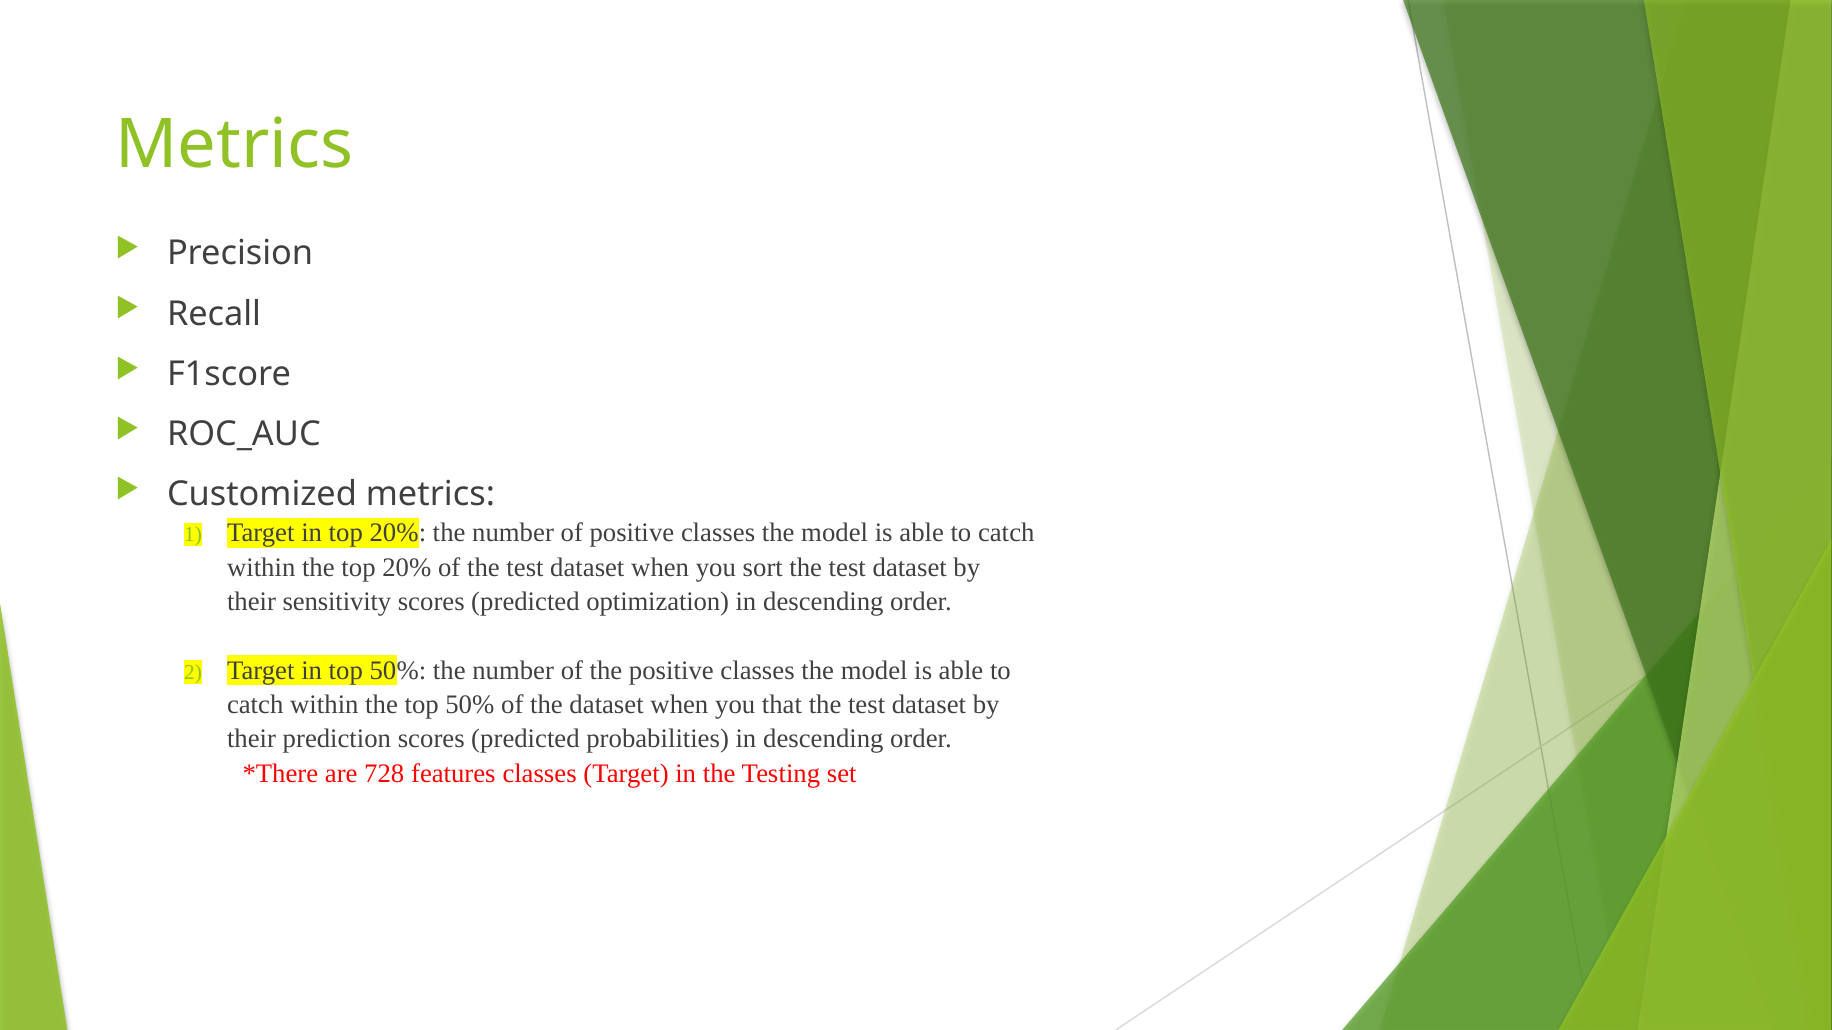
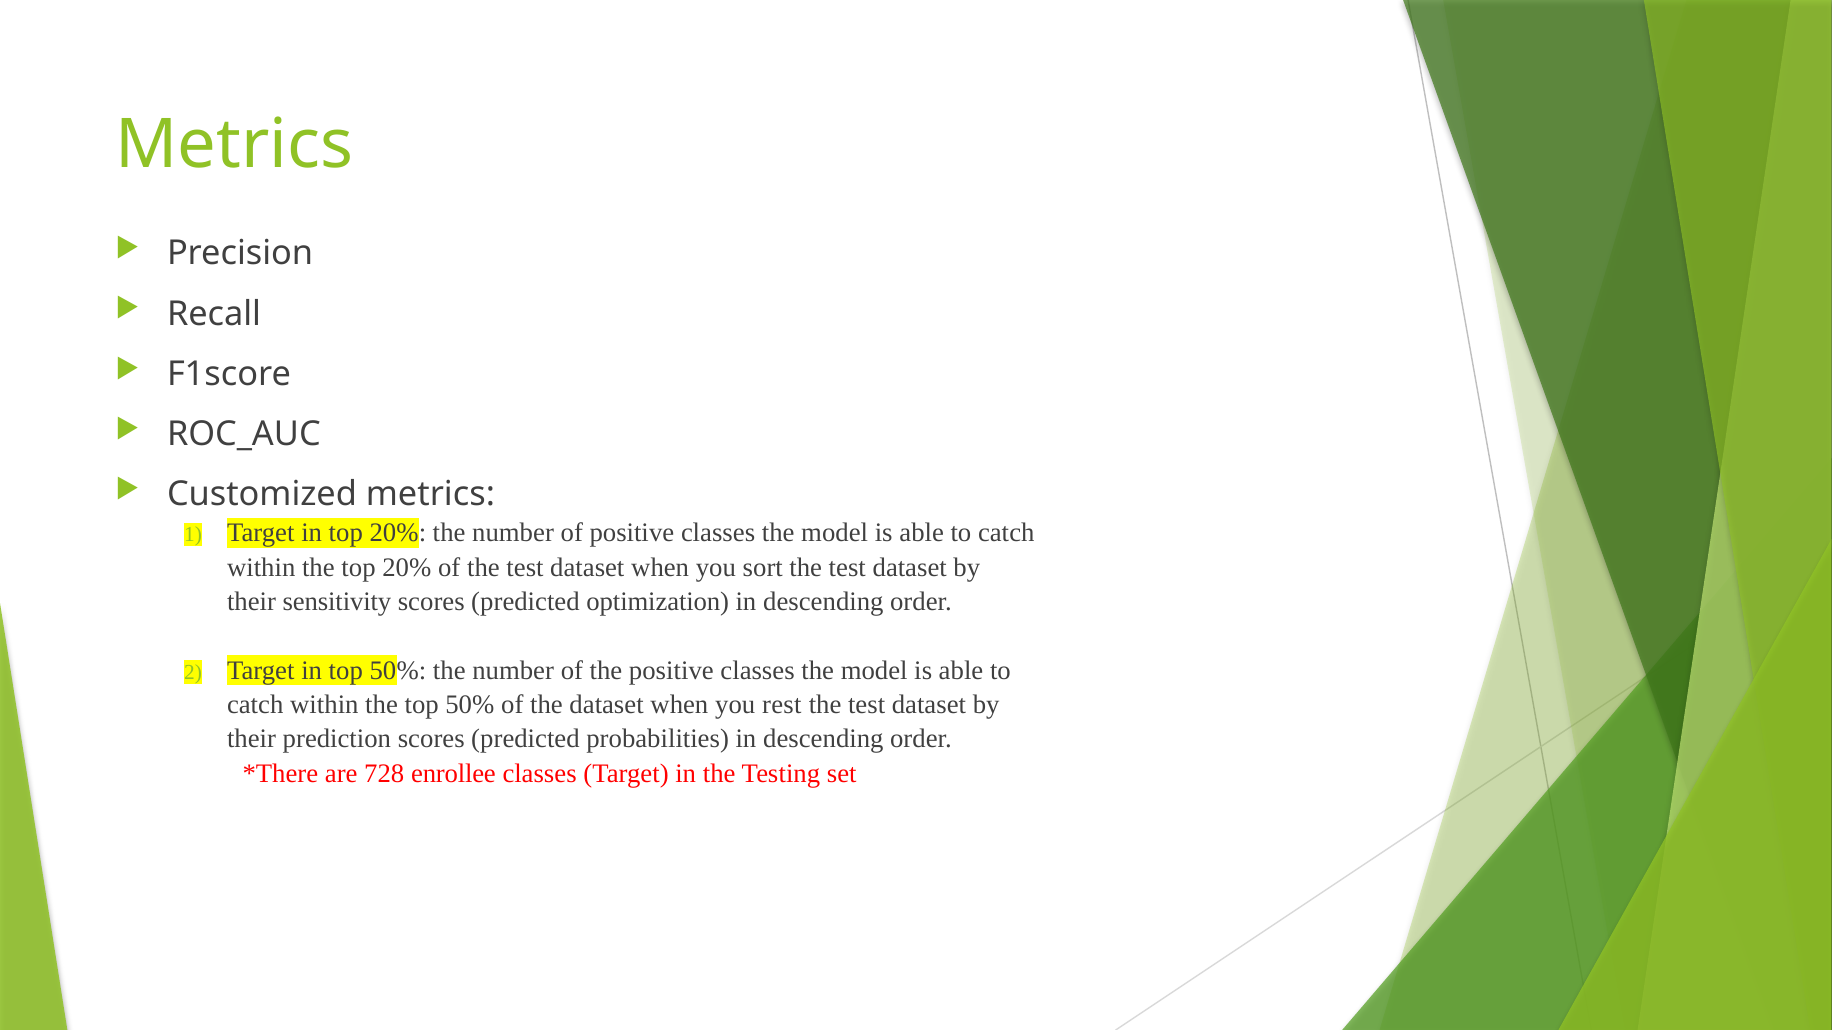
that: that -> rest (782, 705)
features: features -> enrollee (453, 774)
